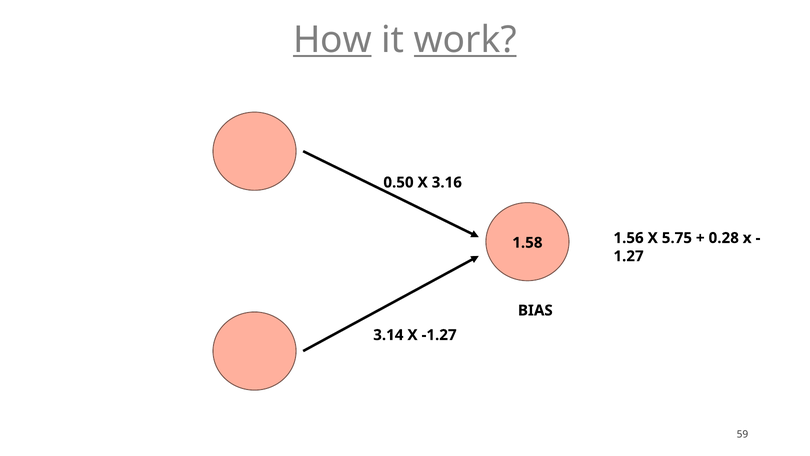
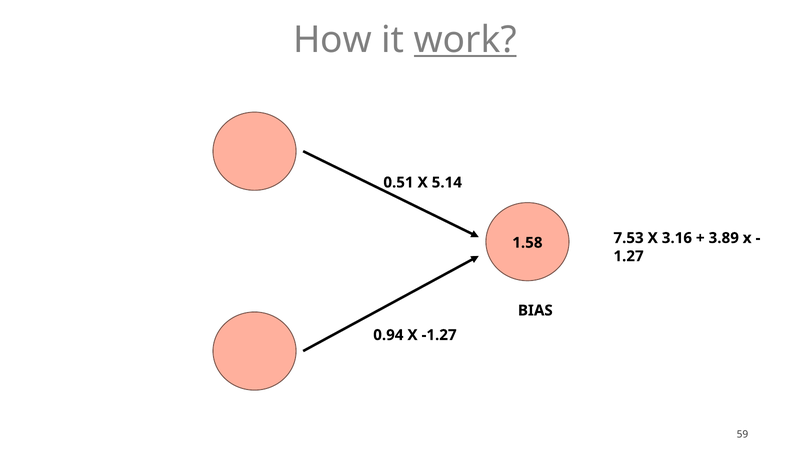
How underline: present -> none (332, 40)
0.50: 0.50 -> 0.51 (398, 182)
3.16: 3.16 -> 5.14 (447, 182)
1.56: 1.56 -> 7.53 (629, 238)
5.75: 5.75 -> 3.16 (677, 238)
0.28: 0.28 -> 3.89 (724, 238)
3.14: 3.14 -> 0.94 (388, 335)
